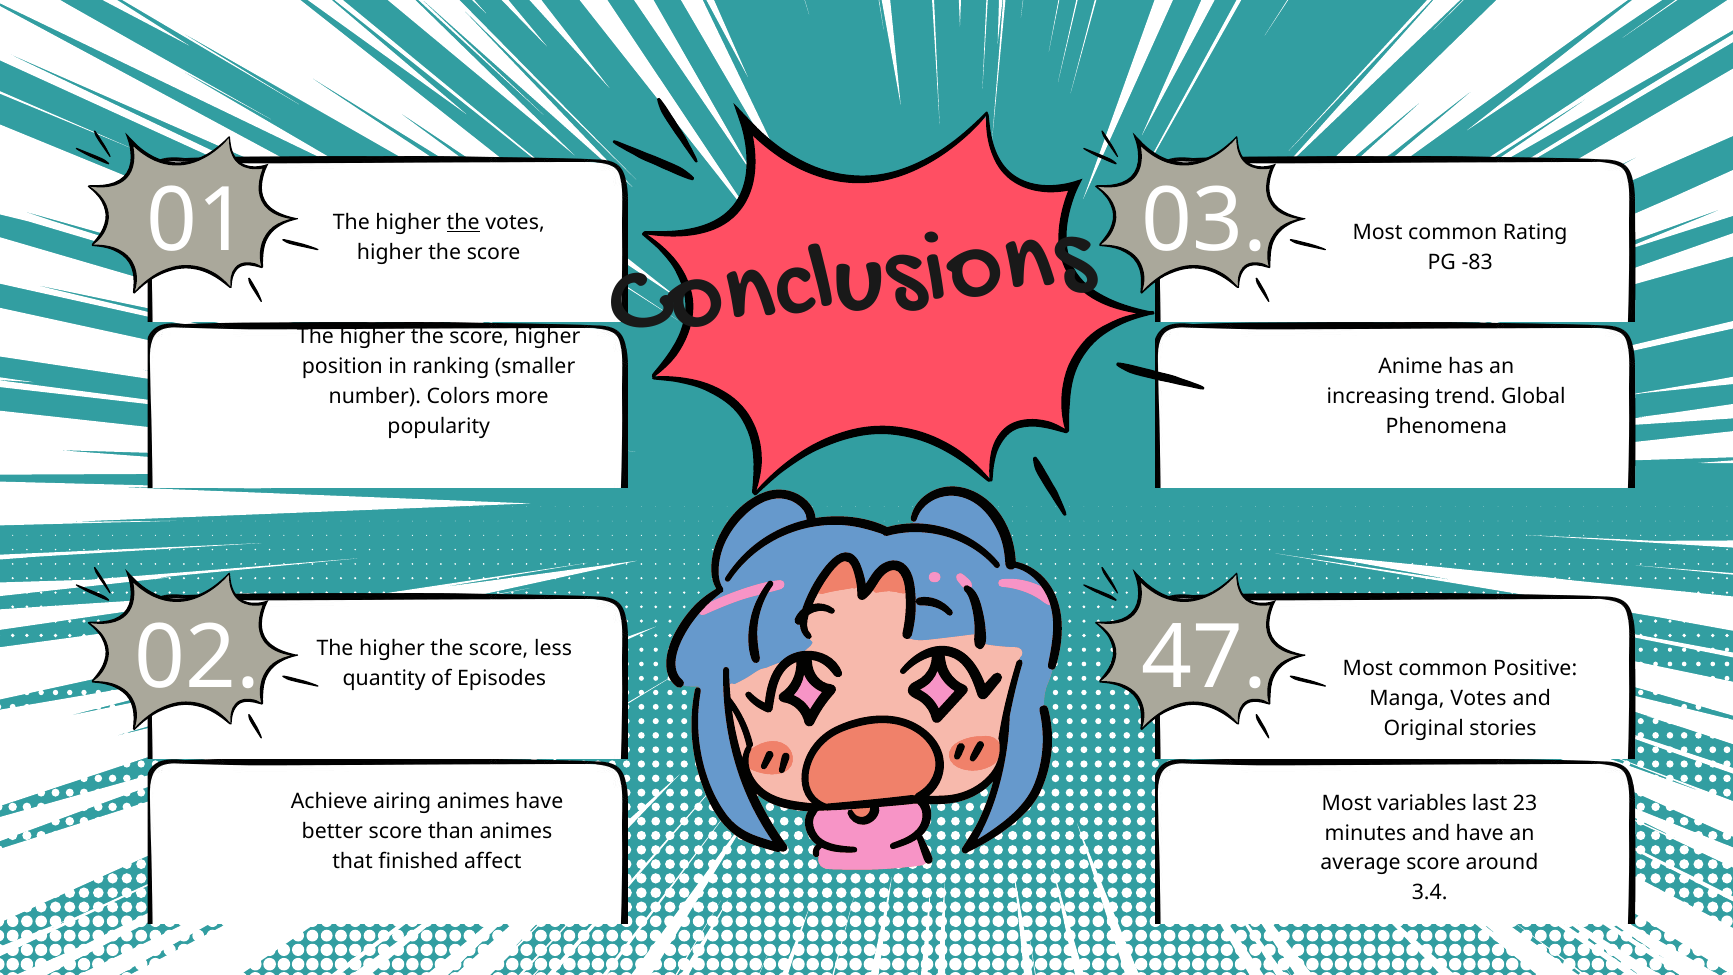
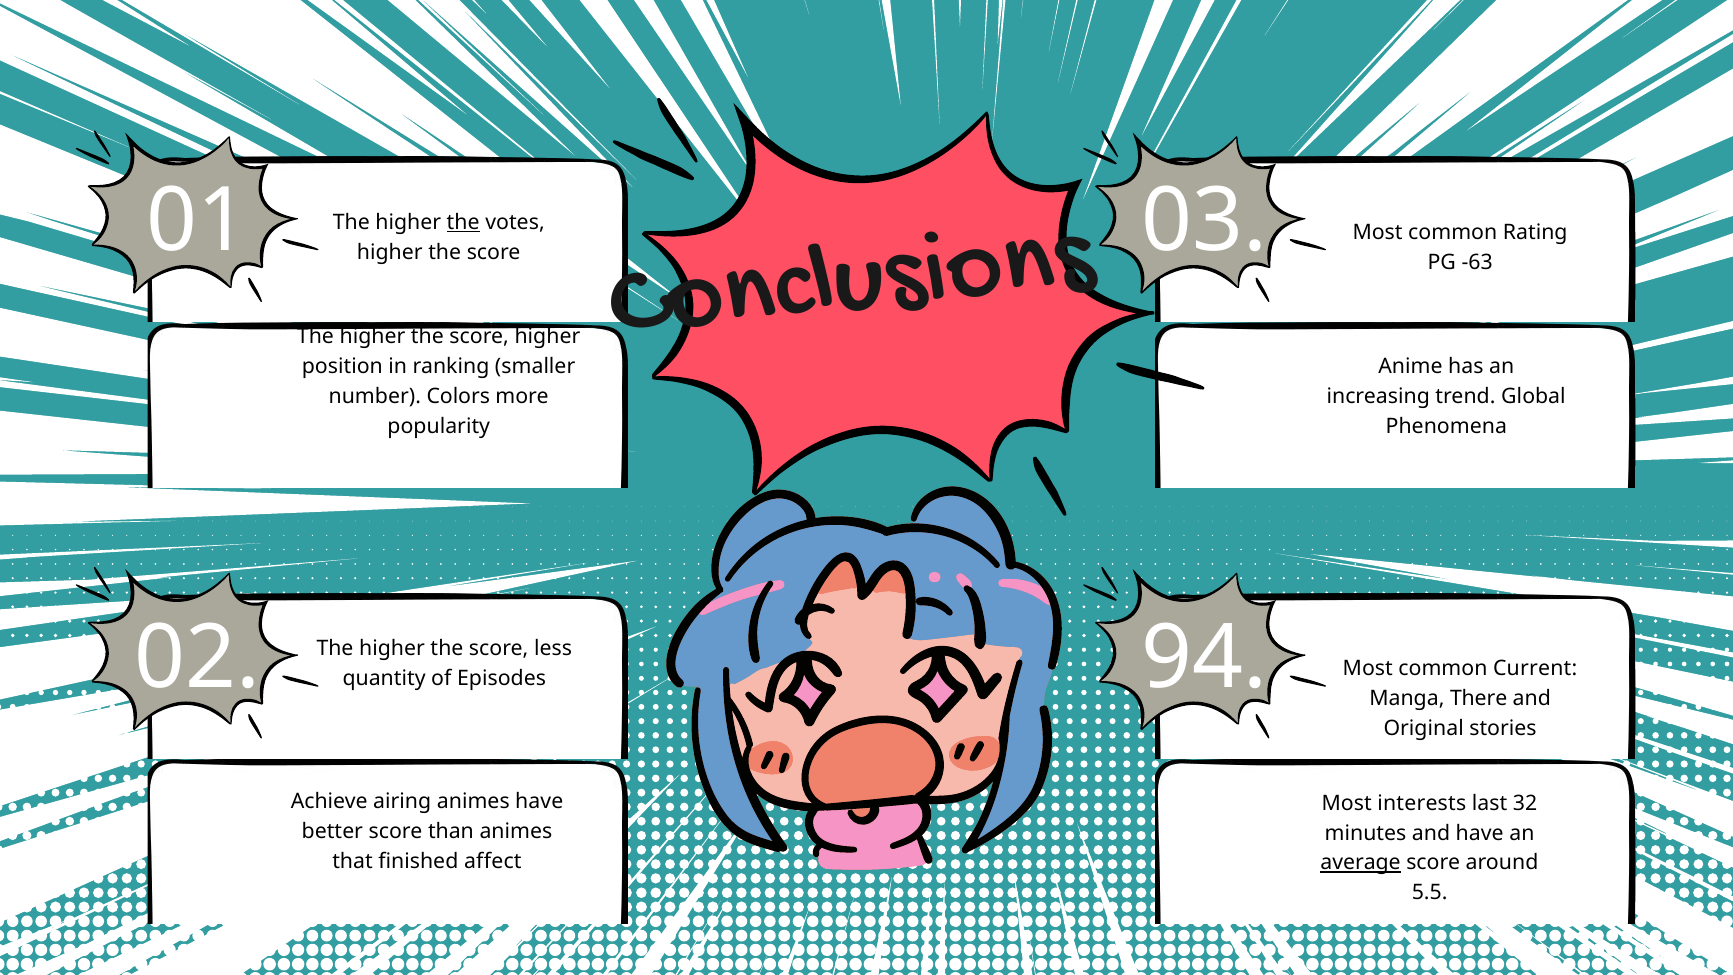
-83: -83 -> -63 (1477, 262)
47: 47 -> 94 (1205, 658)
Positive: Positive -> Current (1535, 668)
Manga Votes: Votes -> There (1479, 698)
variables: variables -> interests (1422, 803)
23: 23 -> 32 (1525, 803)
average underline: none -> present (1361, 863)
3.4: 3.4 -> 5.5 (1430, 893)
